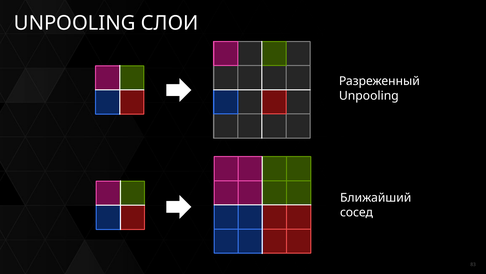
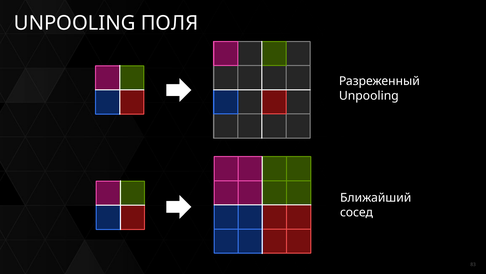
СЛОИ: СЛОИ -> ПОЛЯ (170, 23)
